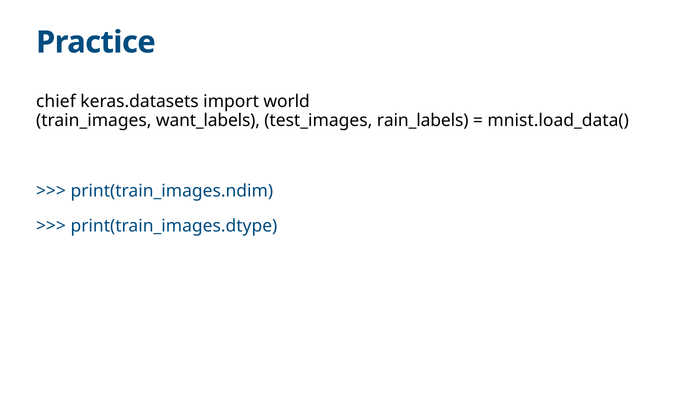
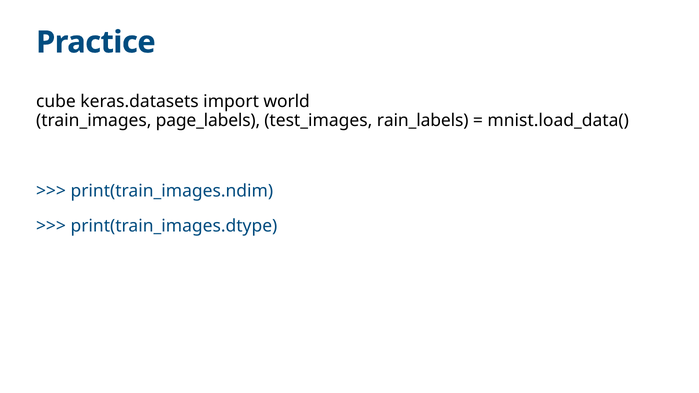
chief: chief -> cube (56, 102)
want_labels: want_labels -> page_labels (208, 120)
